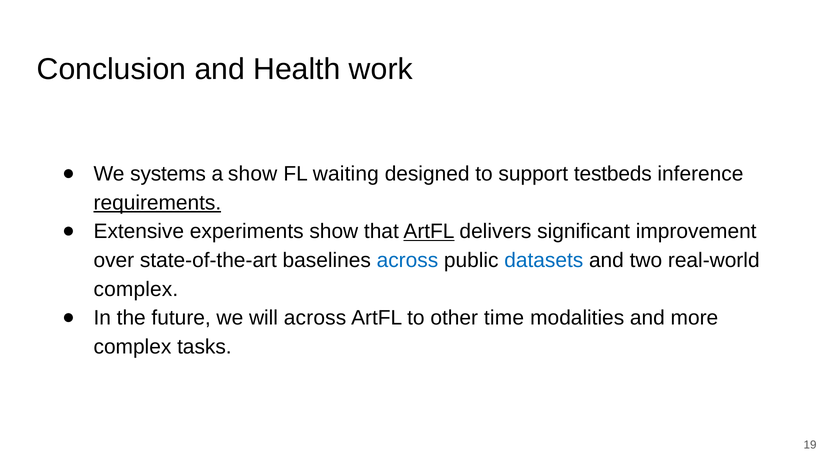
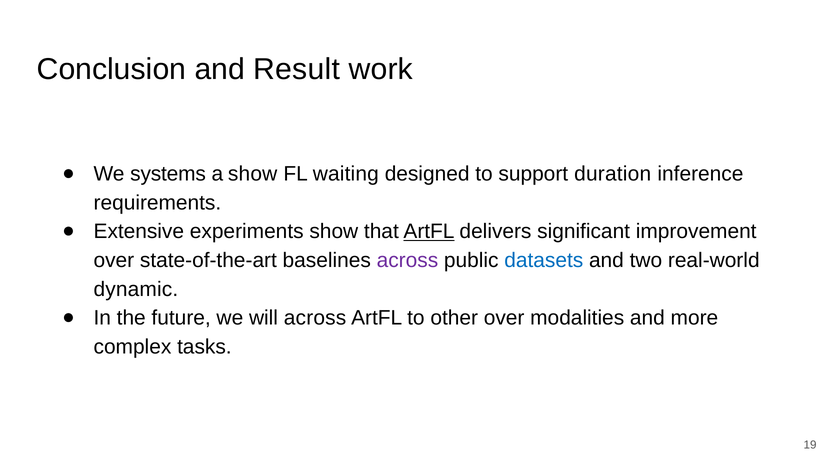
Health: Health -> Result (297, 69)
testbeds: testbeds -> duration (613, 174)
requirements underline: present -> none (157, 203)
across colour: blue -> purple (407, 260)
complex: complex -> dynamic (136, 289)
other time: time -> over (504, 318)
